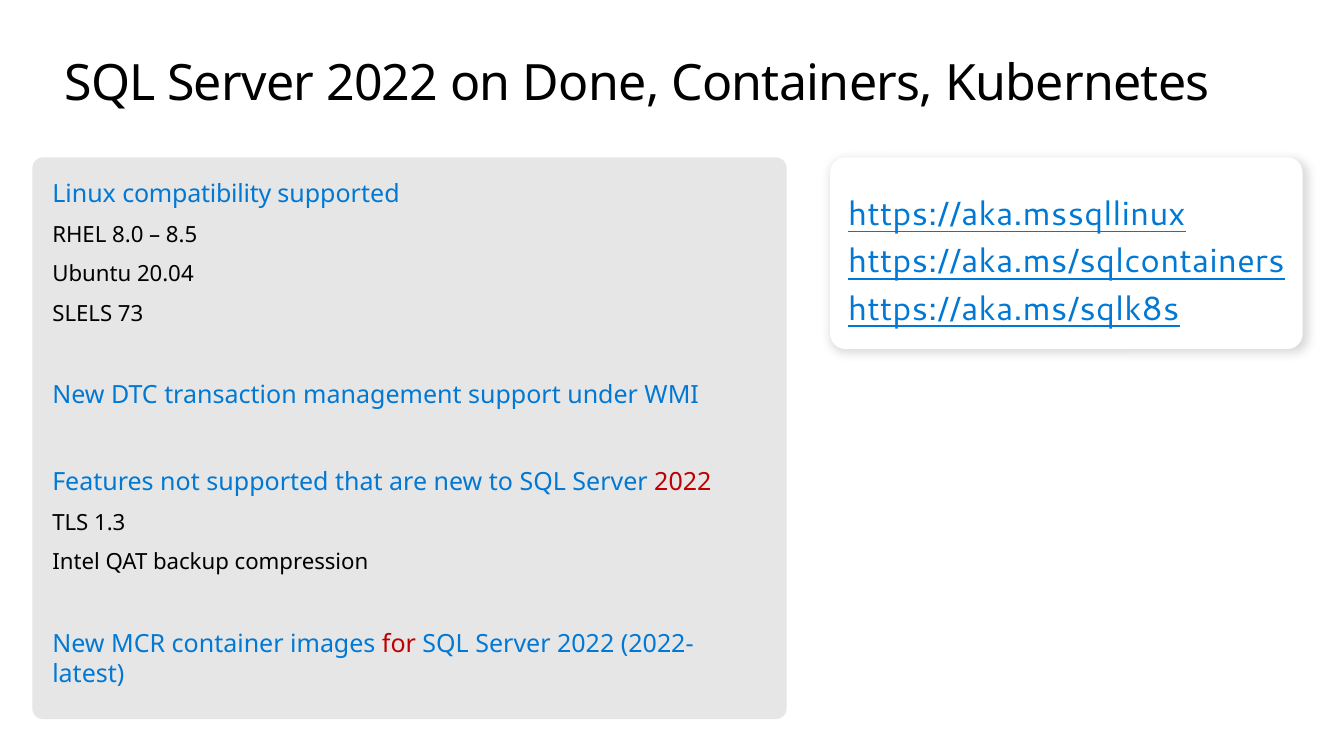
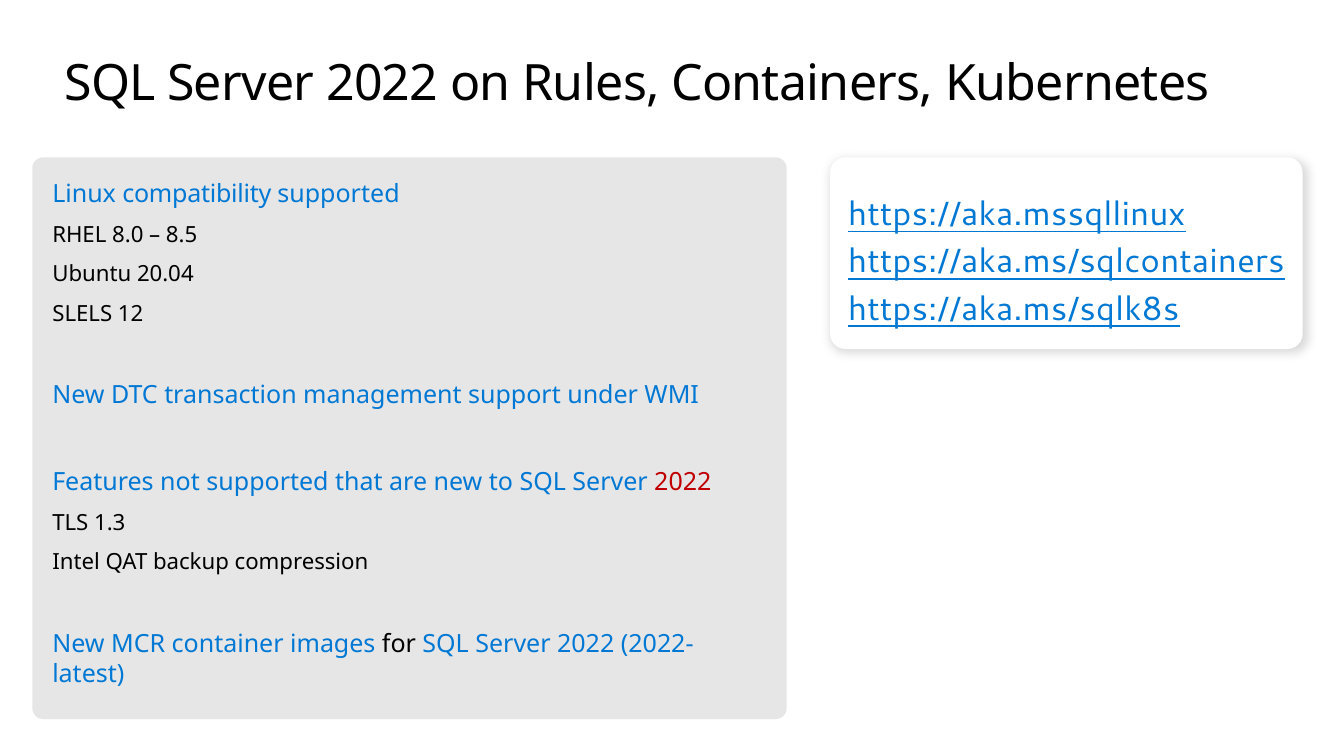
Done: Done -> Rules (591, 84)
73: 73 -> 12 (131, 314)
for colour: red -> black (399, 644)
